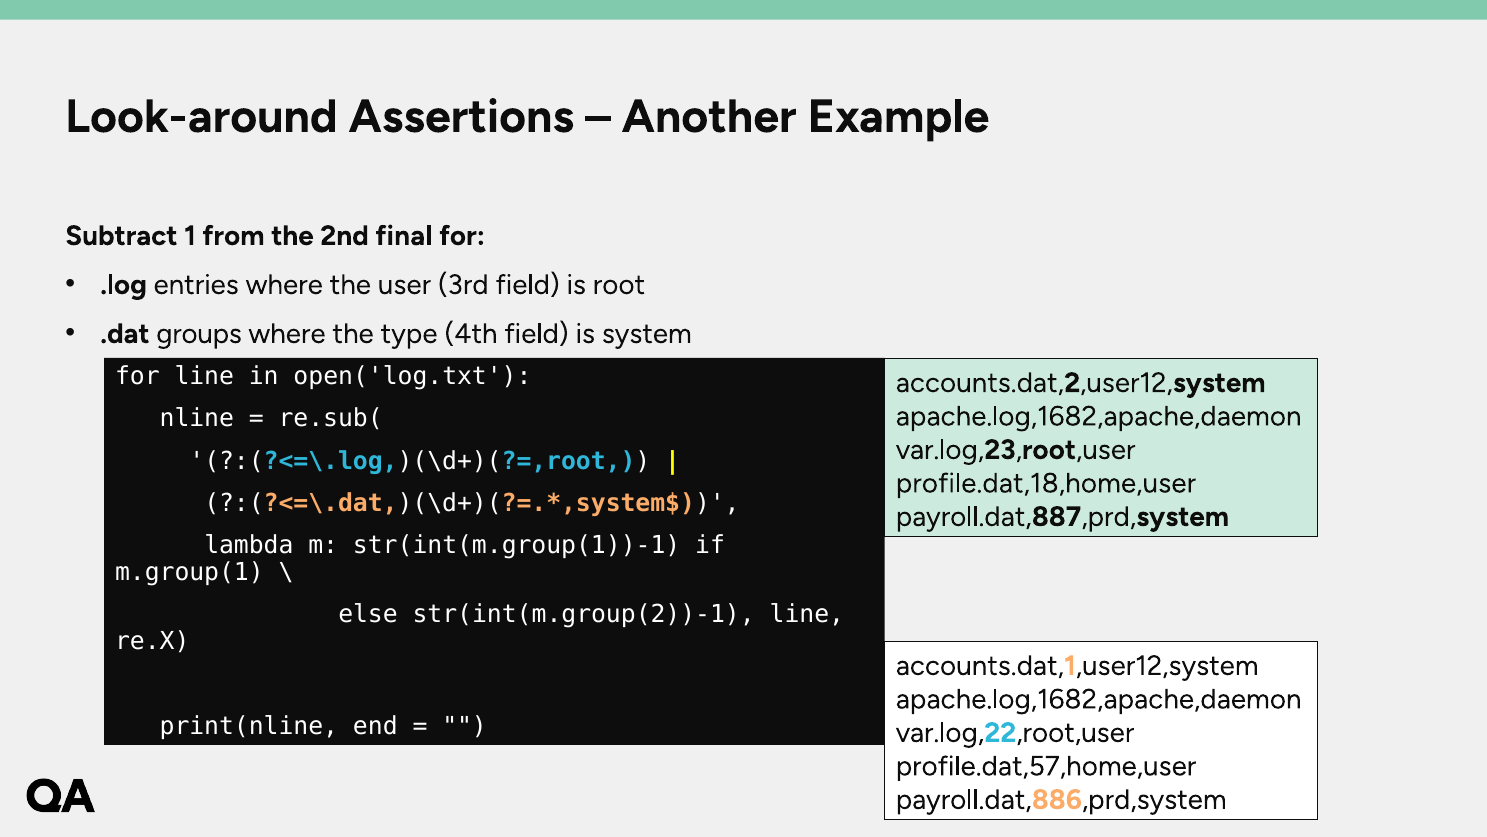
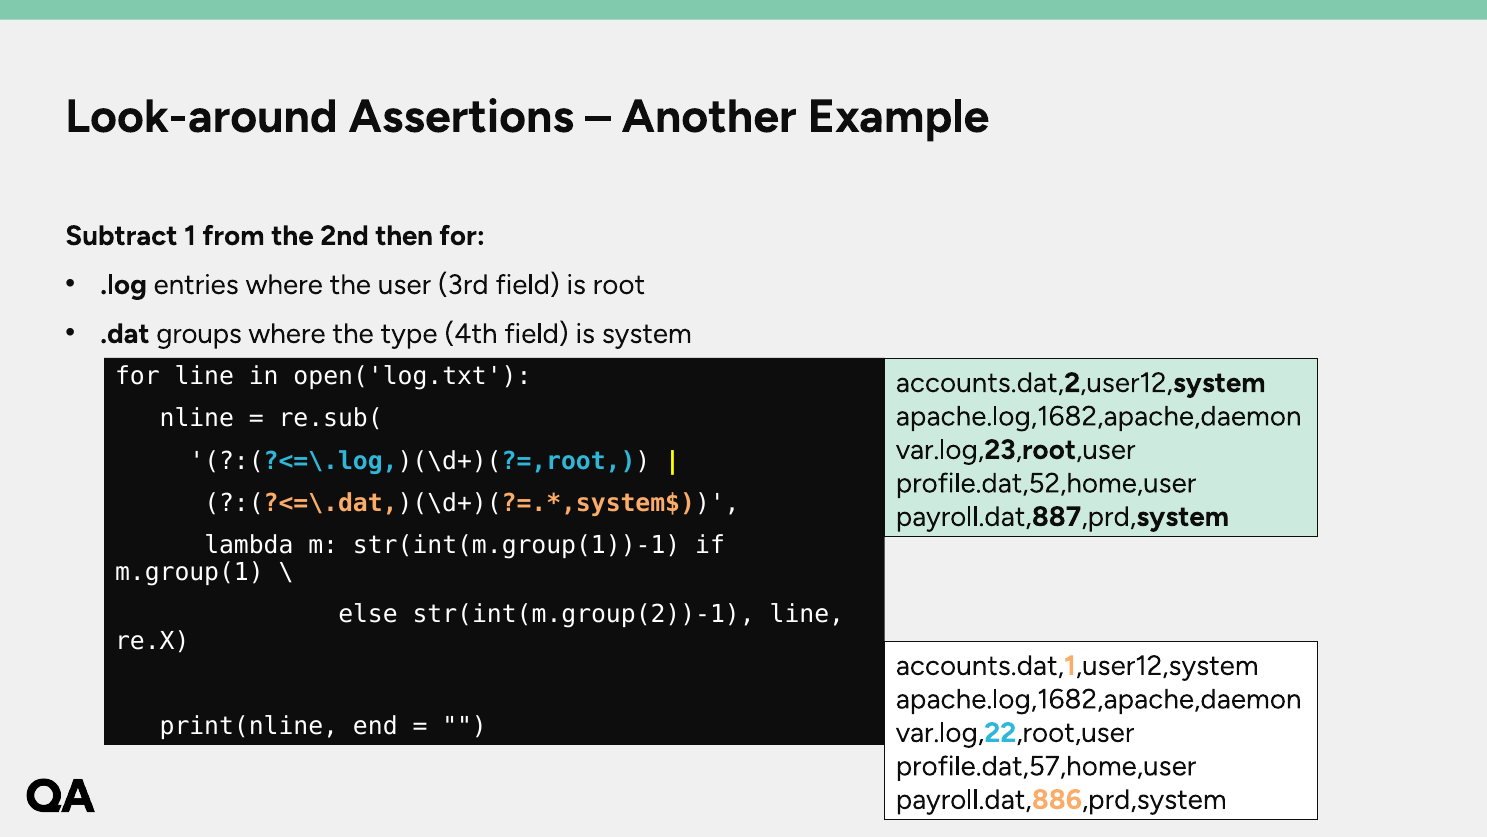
final: final -> then (404, 236)
profile.dat,18,home,user: profile.dat,18,home,user -> profile.dat,52,home,user (1046, 483)
